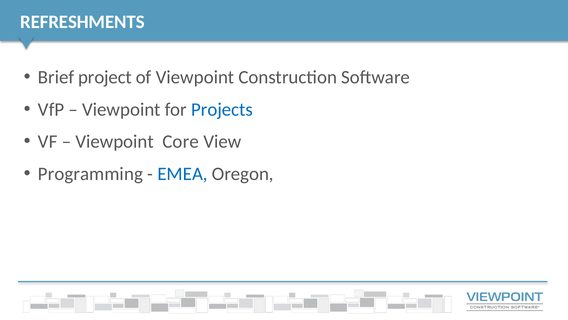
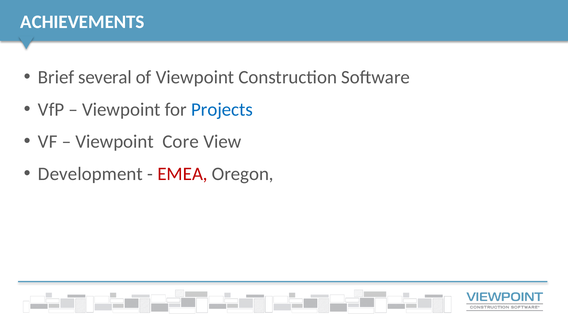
REFRESHMENTS: REFRESHMENTS -> ACHIEVEMENTS (82, 22)
project: project -> several (105, 77)
Programming: Programming -> Development (90, 174)
EMEA colour: blue -> red (183, 174)
